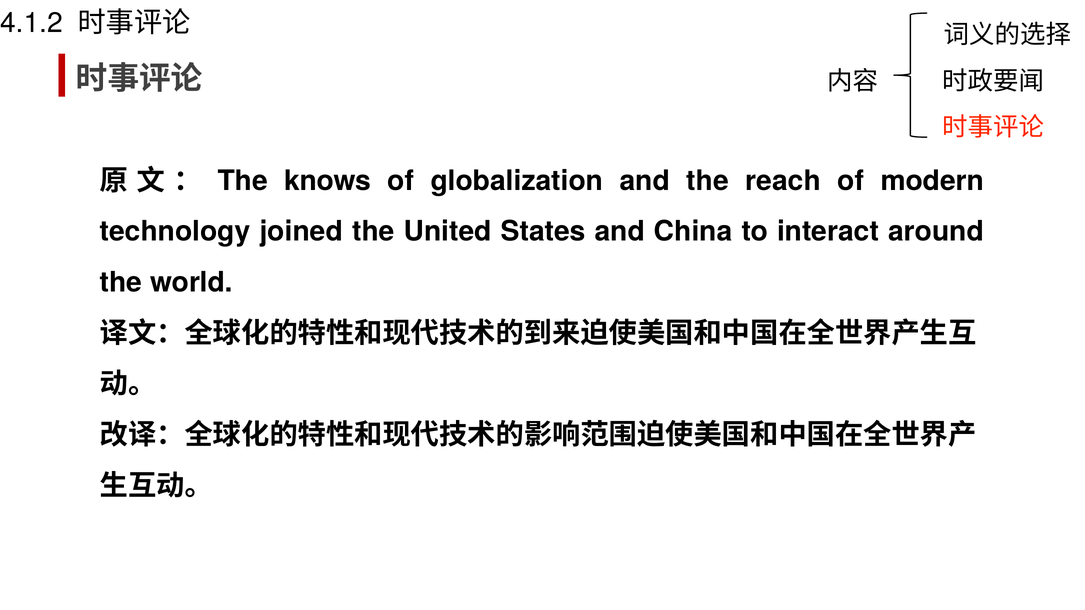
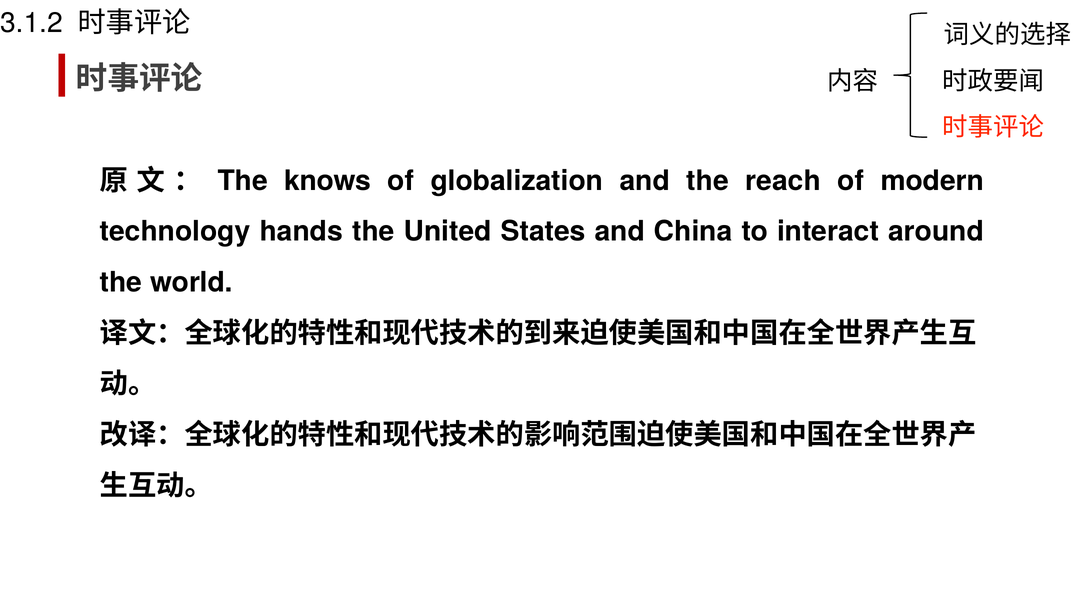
4.1.2: 4.1.2 -> 3.1.2 (32, 23)
joined: joined -> hands (301, 232)
